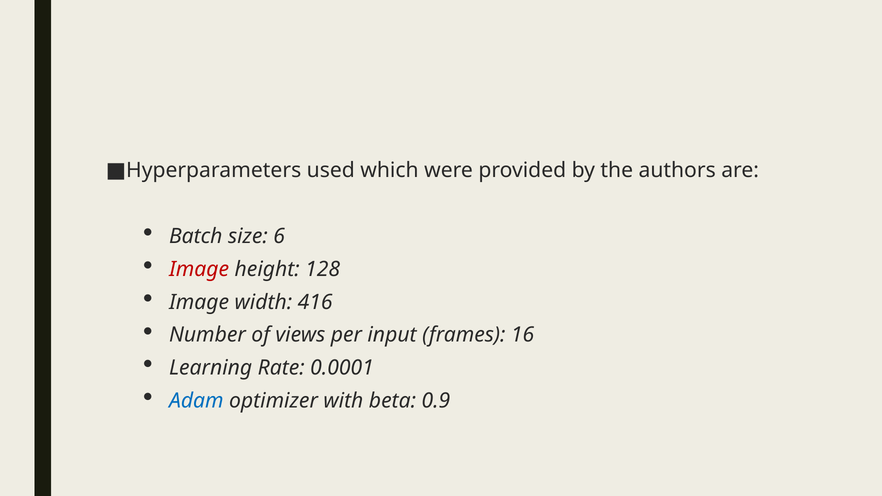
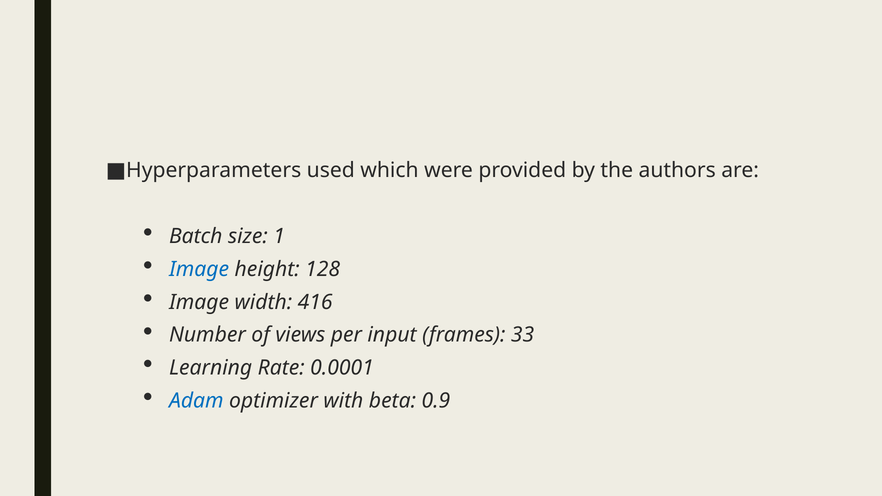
6: 6 -> 1 (279, 236)
Image colour: red -> blue (199, 269)
16: 16 -> 33 (523, 335)
